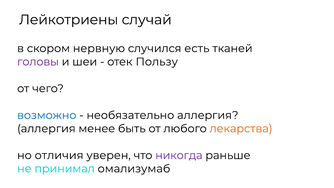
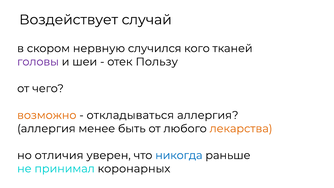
Лейкотриены: Лейкотриены -> Воздействует (69, 20)
есть: есть -> кого (197, 48)
возможно colour: blue -> orange (47, 115)
необязательно: необязательно -> откладываться (130, 115)
никогда colour: purple -> blue (179, 155)
омализумаб: омализумаб -> коронарных (134, 169)
